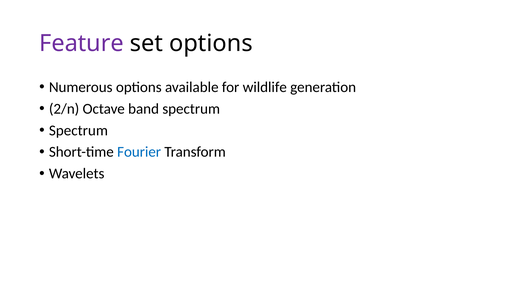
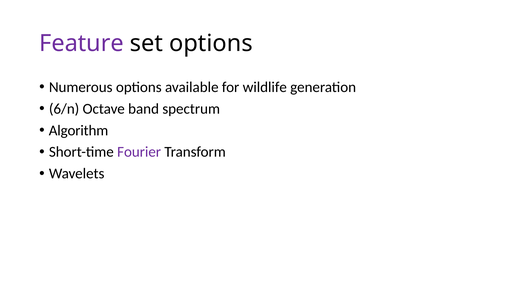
2/n: 2/n -> 6/n (64, 109)
Spectrum: Spectrum -> Algorithm (79, 130)
Fourier colour: blue -> purple (139, 152)
